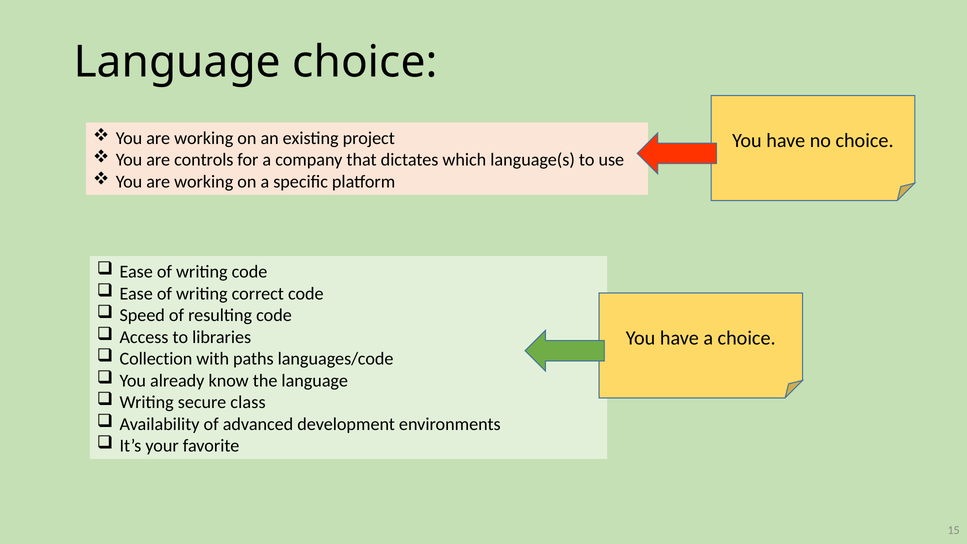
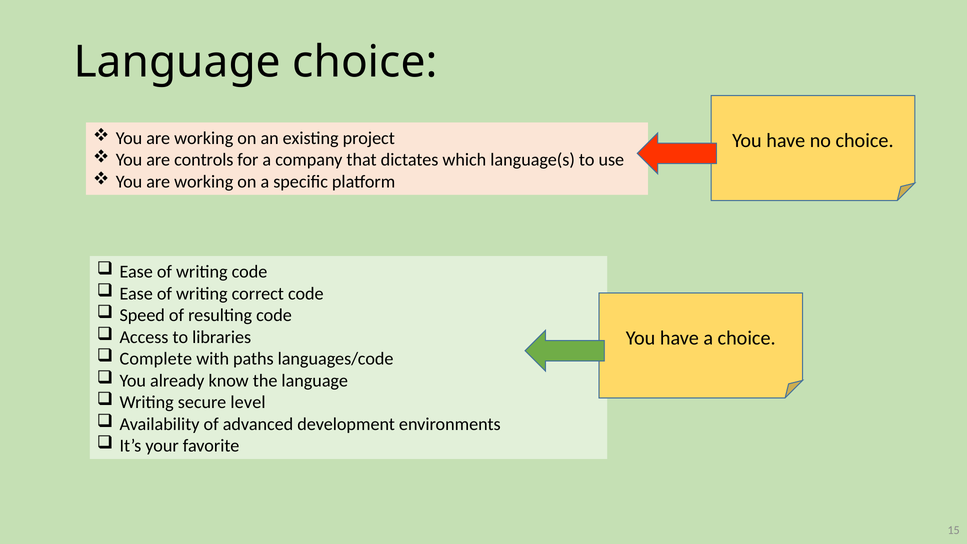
Collection: Collection -> Complete (156, 359)
class: class -> level (248, 402)
